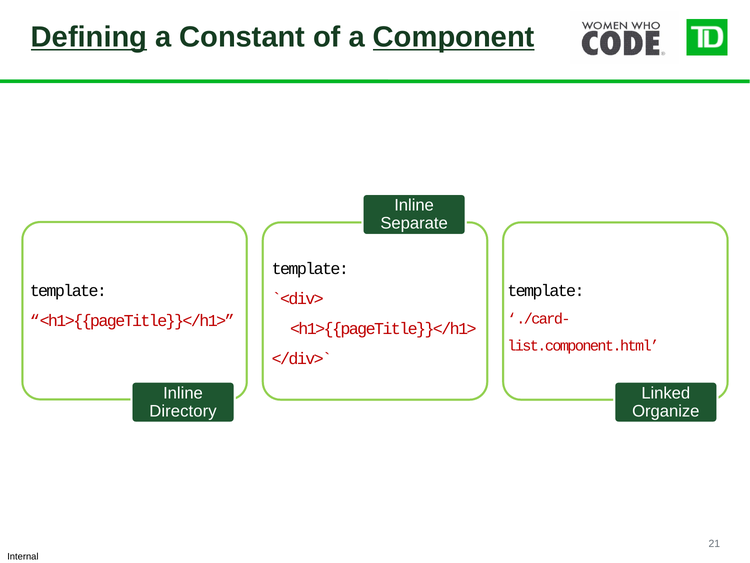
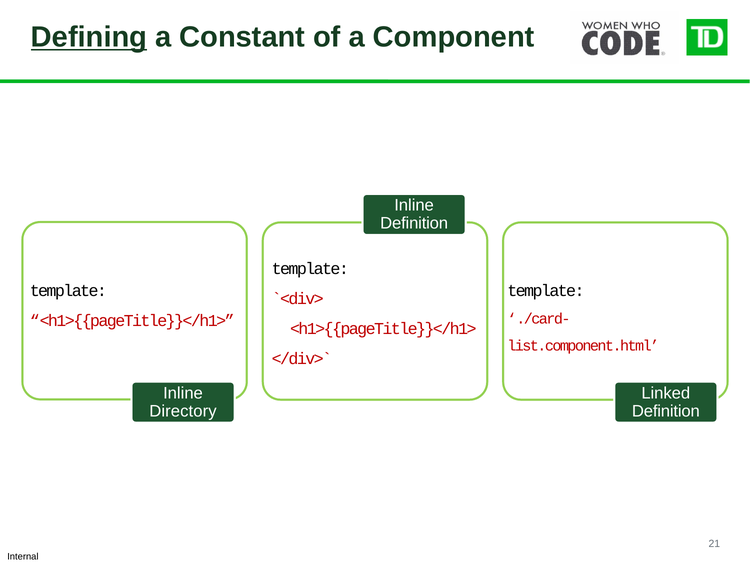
Component underline: present -> none (454, 37)
Separate: Separate -> Definition (414, 223)
Organize: Organize -> Definition (666, 411)
